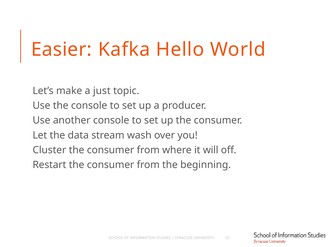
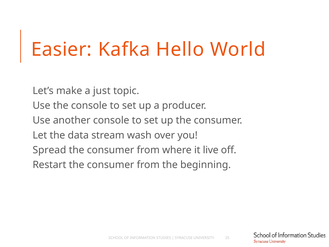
Cluster: Cluster -> Spread (49, 150)
will: will -> live (211, 150)
